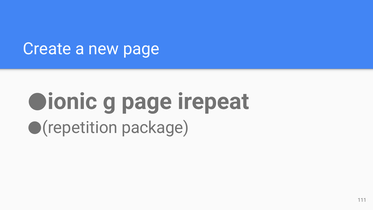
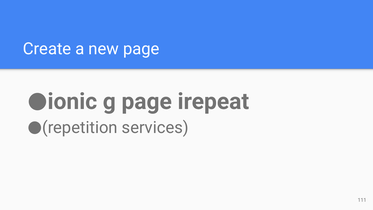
package: package -> services (155, 128)
